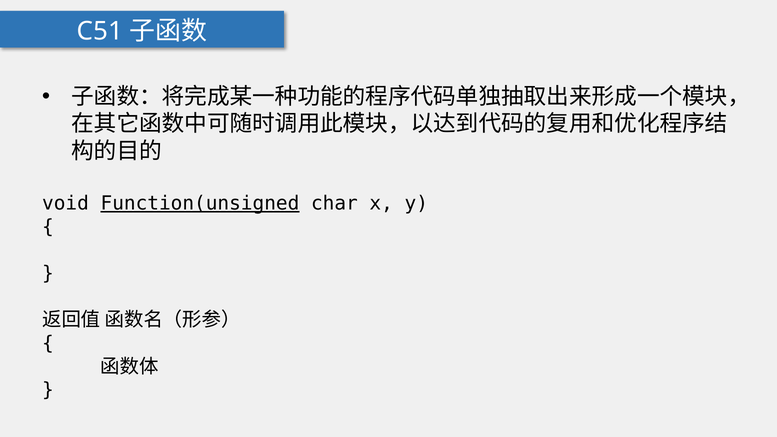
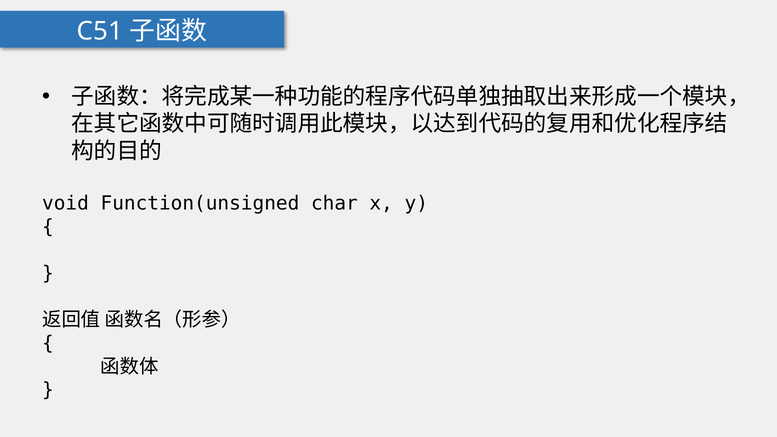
Function(unsigned underline: present -> none (200, 203)
